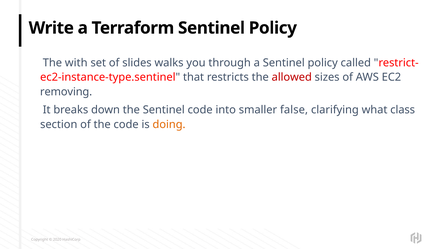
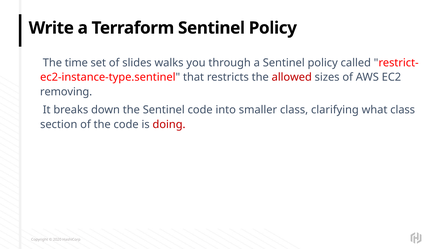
with: with -> time (76, 63)
smaller false: false -> class (294, 110)
doing colour: orange -> red (169, 125)
